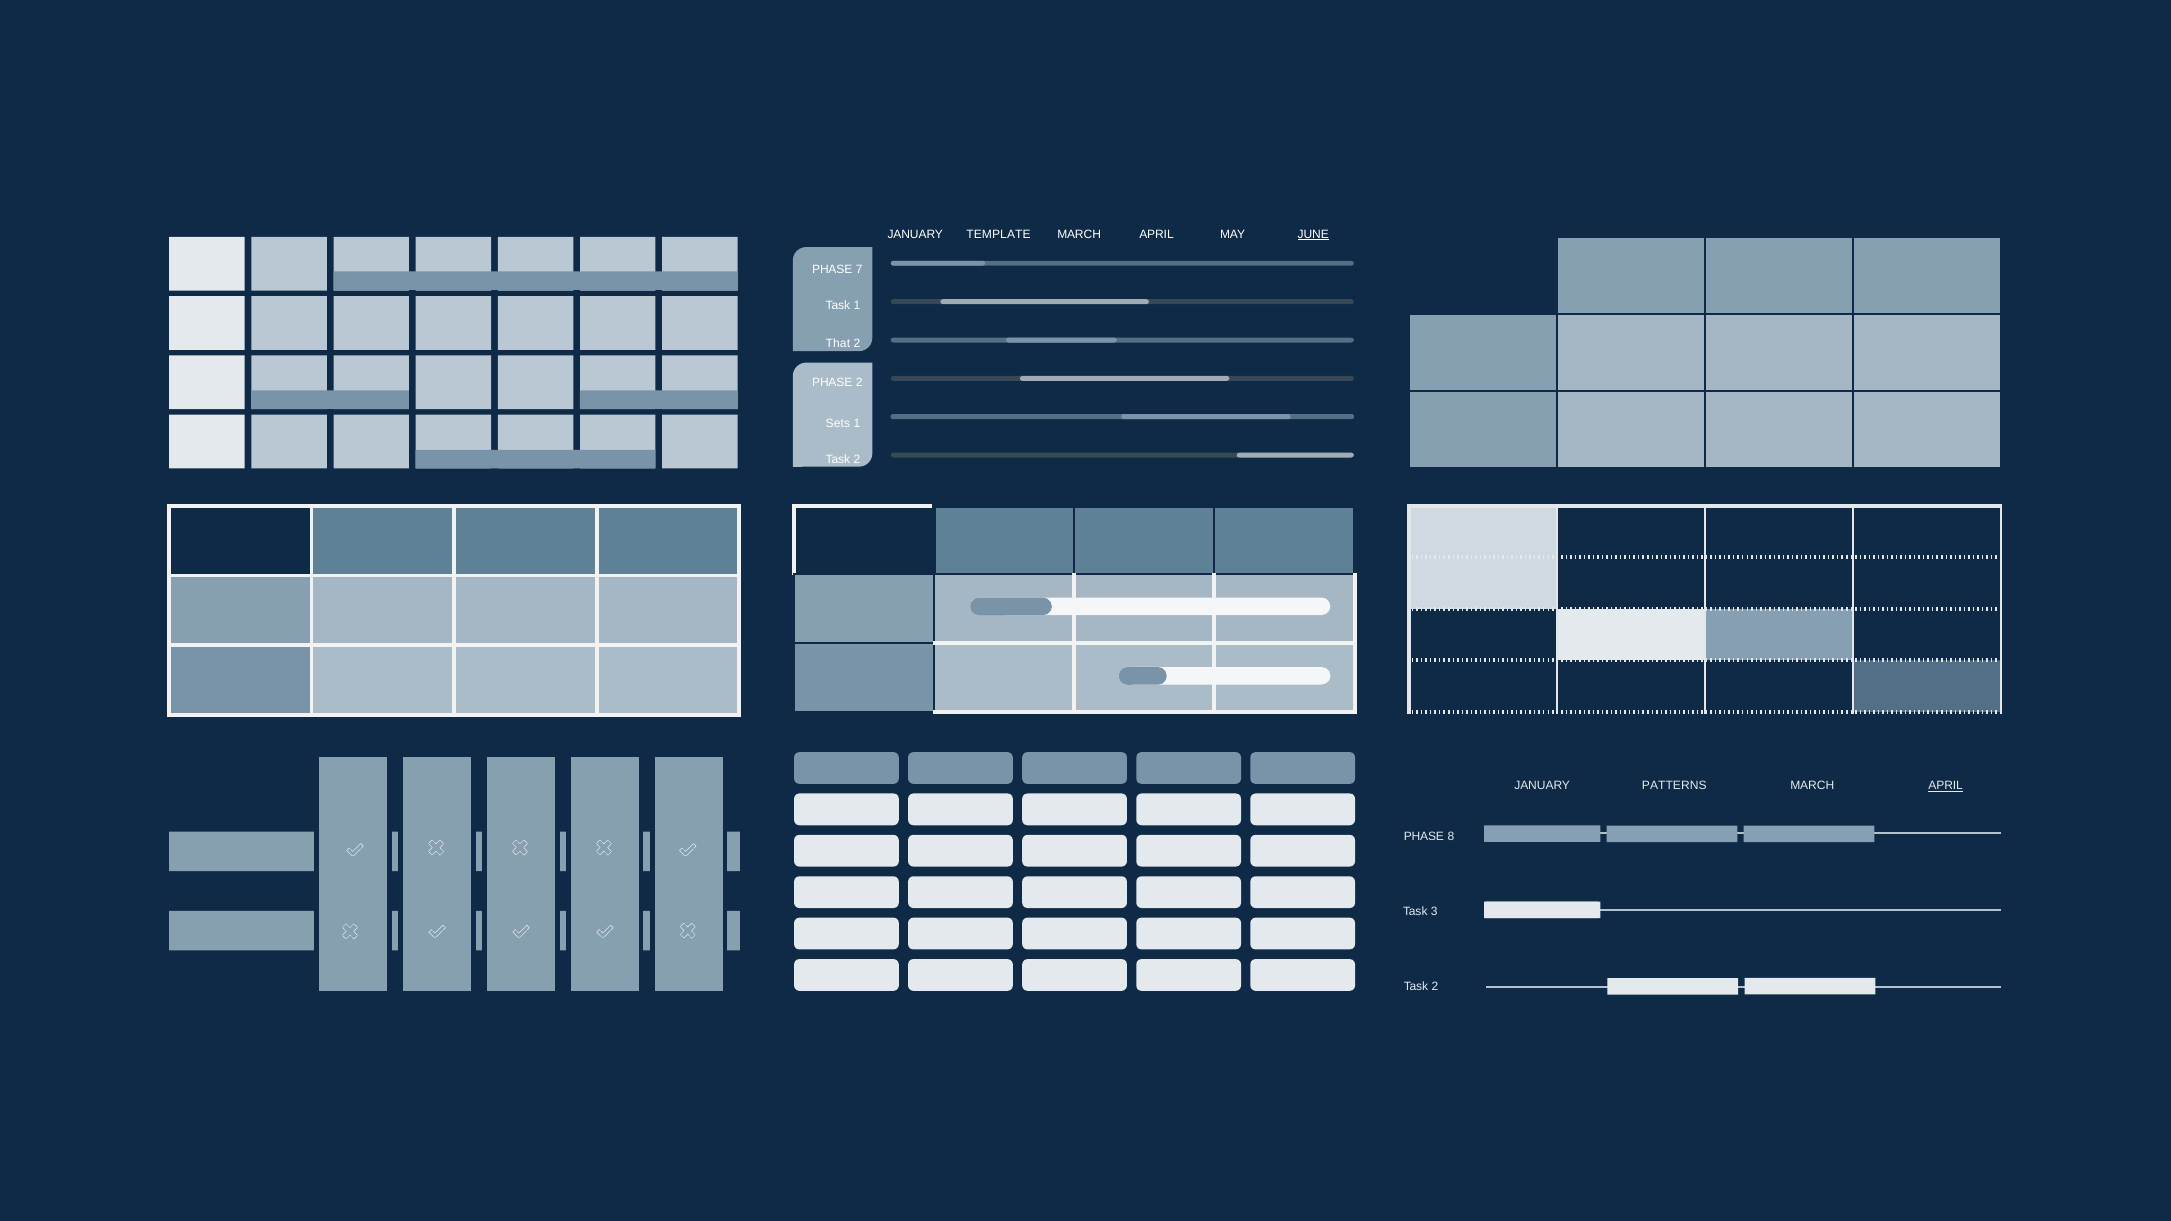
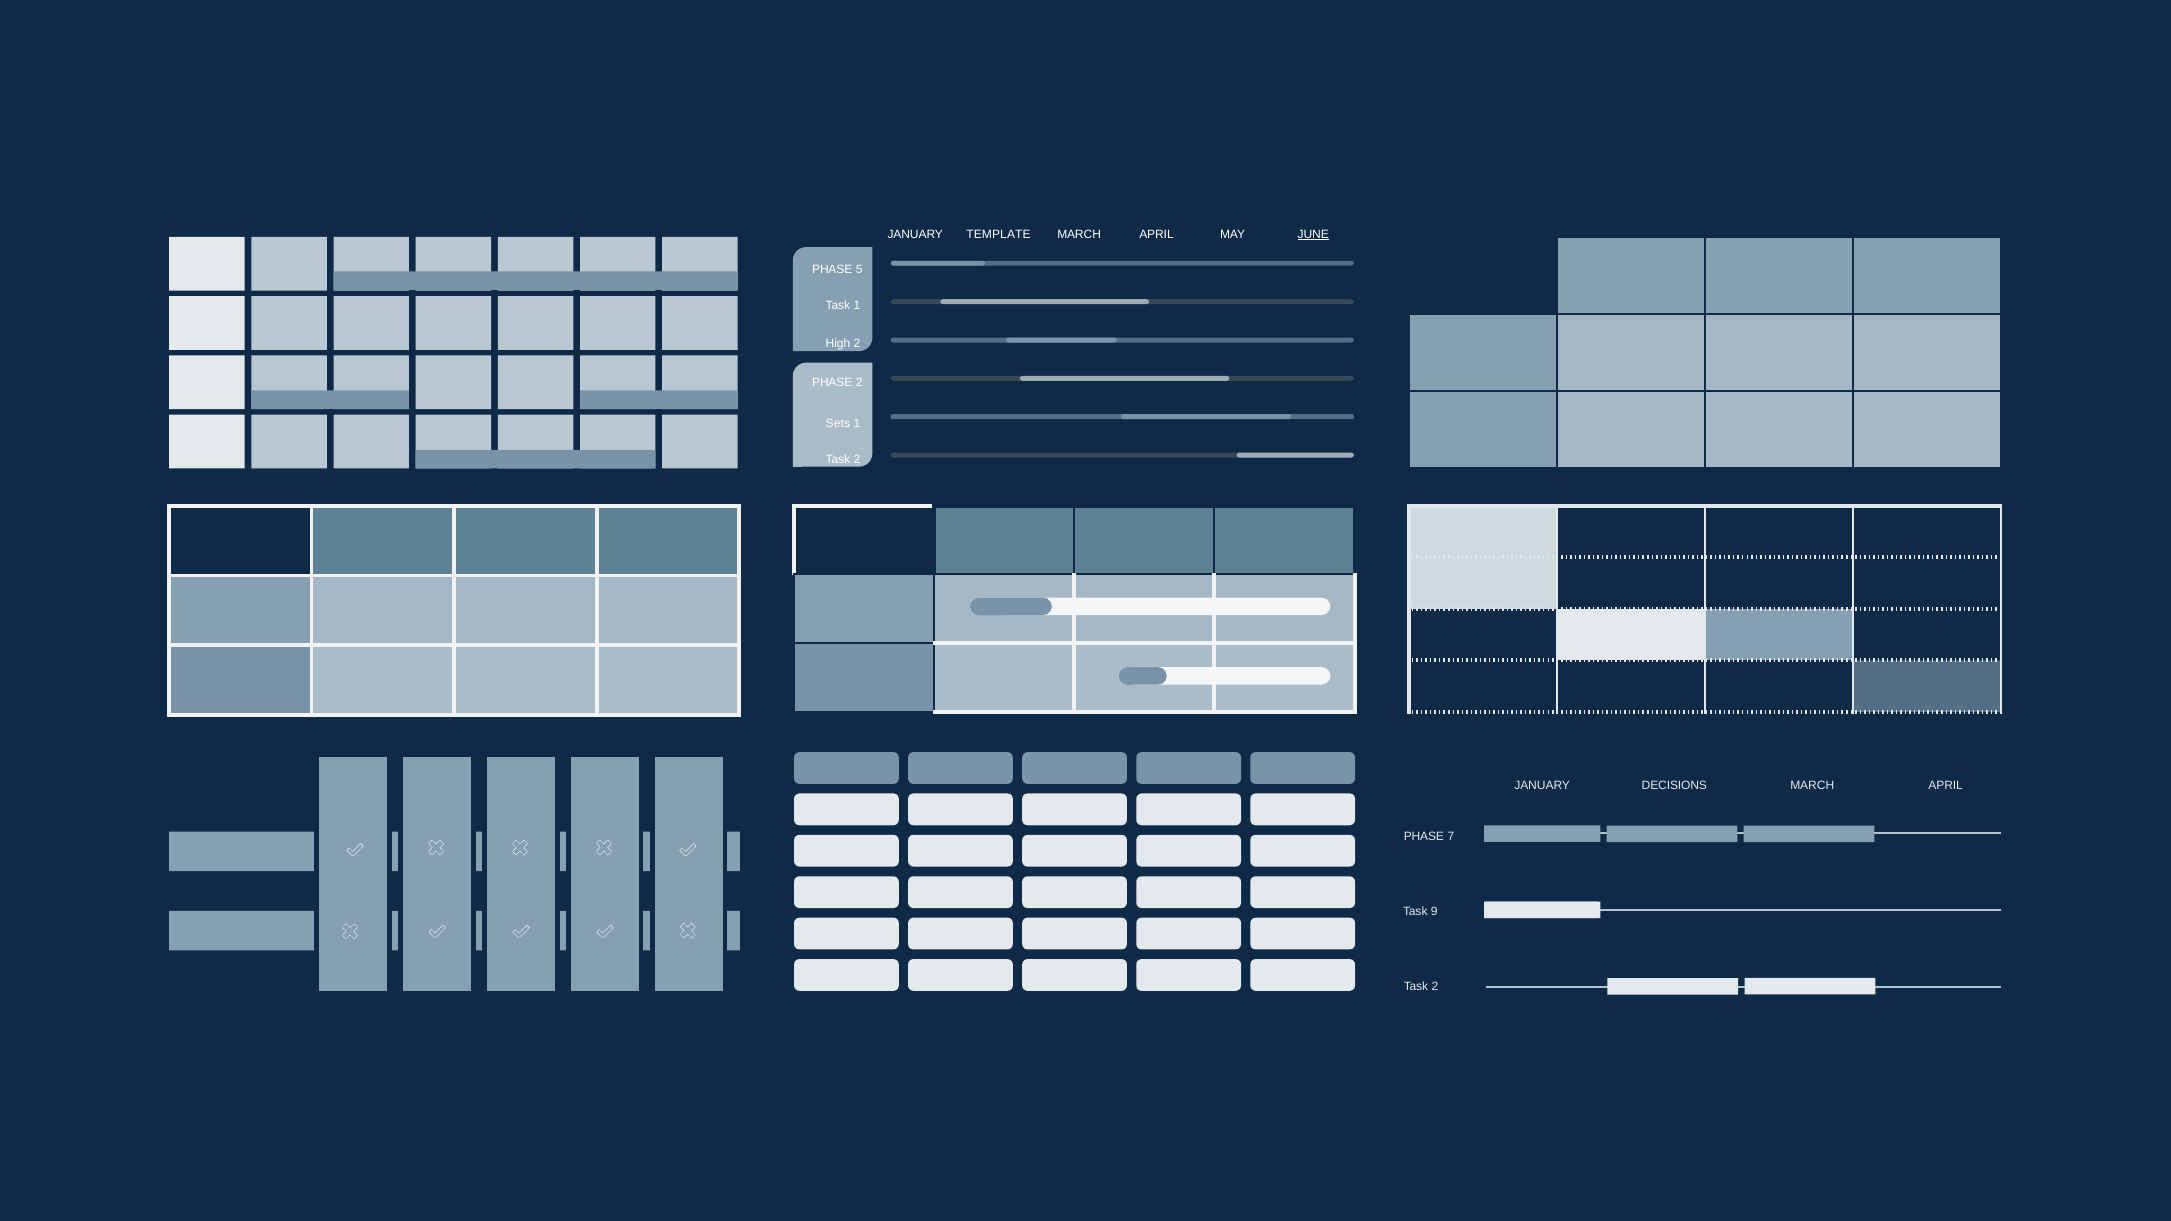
7: 7 -> 5 (859, 269)
That: That -> High (838, 344)
PATTERNS: PATTERNS -> DECISIONS (1674, 786)
APRIL underline: present -> none (1946, 786)
8: 8 -> 7 (1451, 836)
3: 3 -> 9 (1434, 912)
